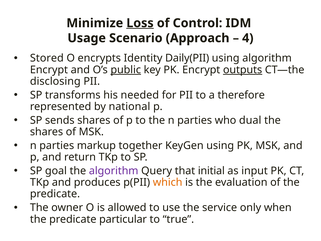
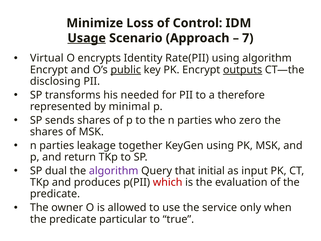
Loss underline: present -> none (140, 23)
Usage underline: none -> present (87, 38)
4: 4 -> 7 (248, 38)
Stored: Stored -> Virtual (47, 58)
Daily(PII: Daily(PII -> Rate(PII (187, 58)
national: national -> minimal (129, 106)
dual: dual -> zero (250, 120)
markup: markup -> leakage (96, 145)
goal: goal -> dual (56, 171)
which colour: orange -> red (168, 182)
